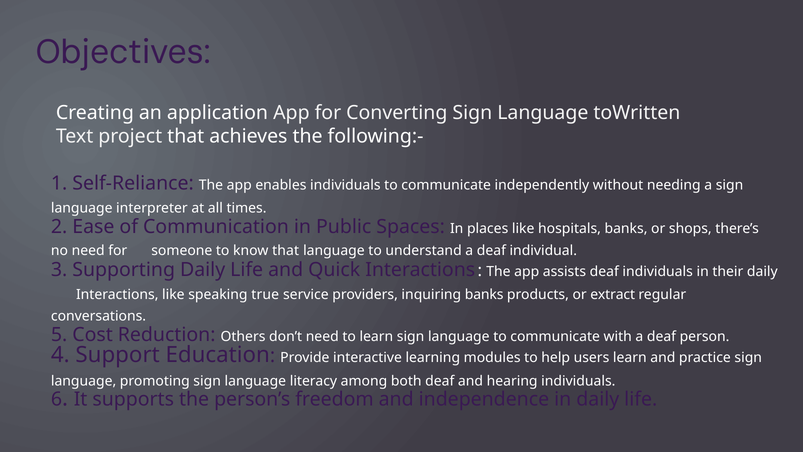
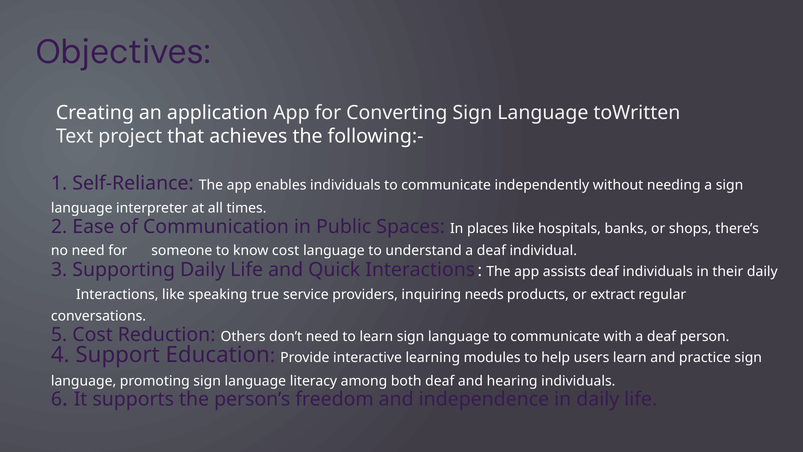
know that: that -> cost (286, 251)
inquiring banks: banks -> needs (484, 294)
